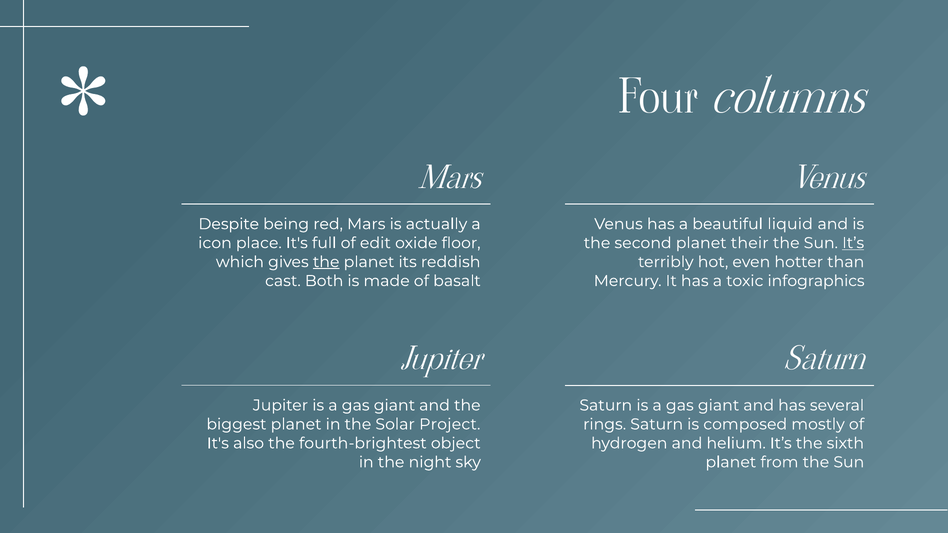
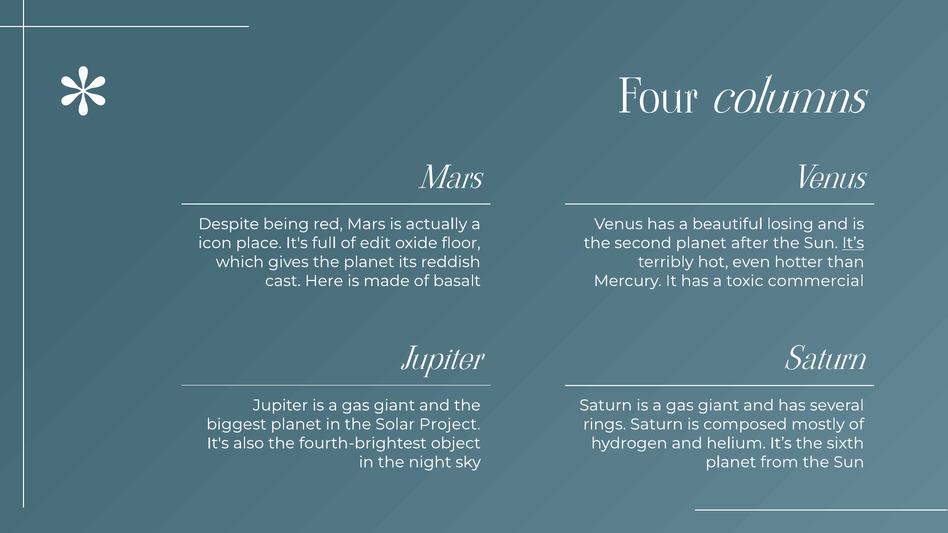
liquid: liquid -> losing (790, 224)
their: their -> after (750, 243)
the underline: present -> none (326, 262)
Both: Both -> Here (324, 281)
infographics: infographics -> commercial (816, 281)
